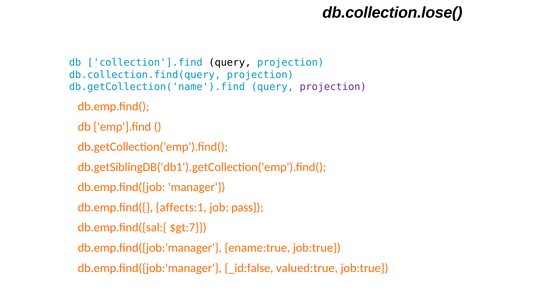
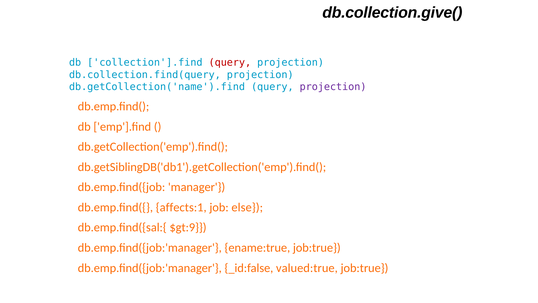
db.collection.lose(: db.collection.lose( -> db.collection.give( (392, 12)
query colour: black -> red (230, 63)
pass: pass -> else (247, 207)
$gt:7: $gt:7 -> $gt:9 (188, 227)
